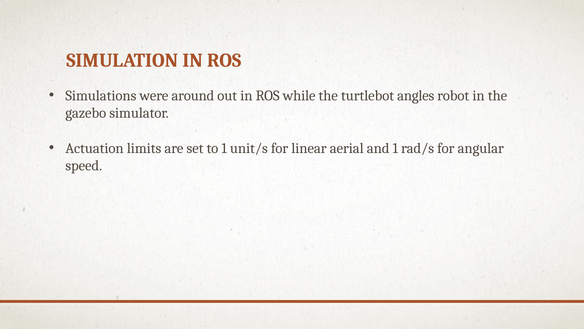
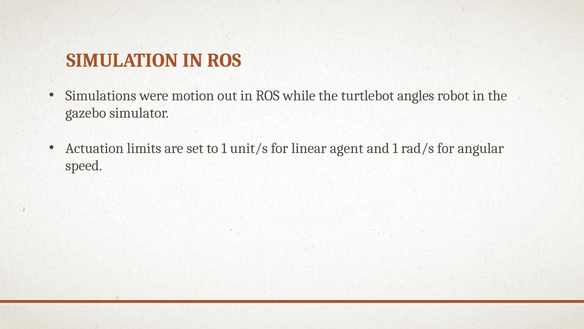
around: around -> motion (193, 95)
aerial: aerial -> agent (347, 148)
